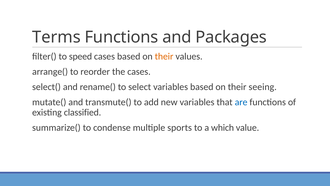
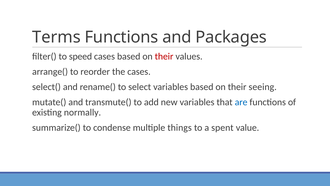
their colour: orange -> red (164, 56)
classified: classified -> normally (82, 112)
sports: sports -> things (180, 127)
which: which -> spent (222, 127)
